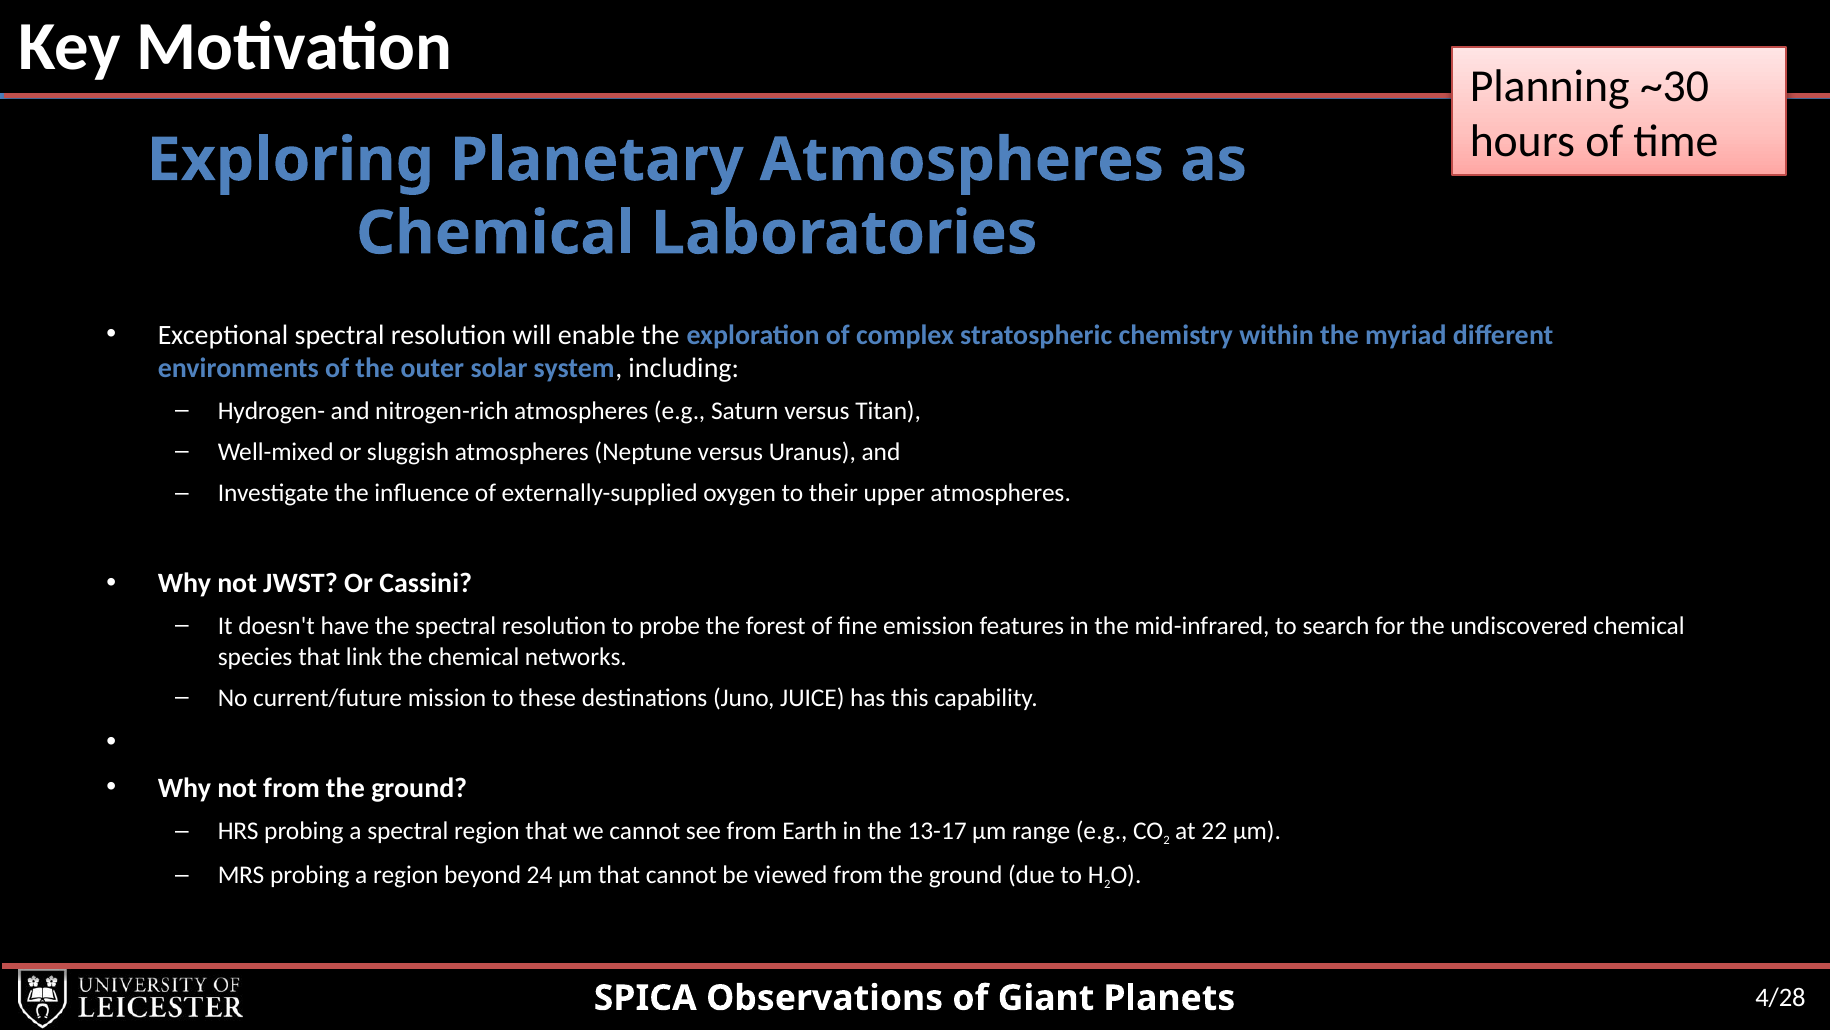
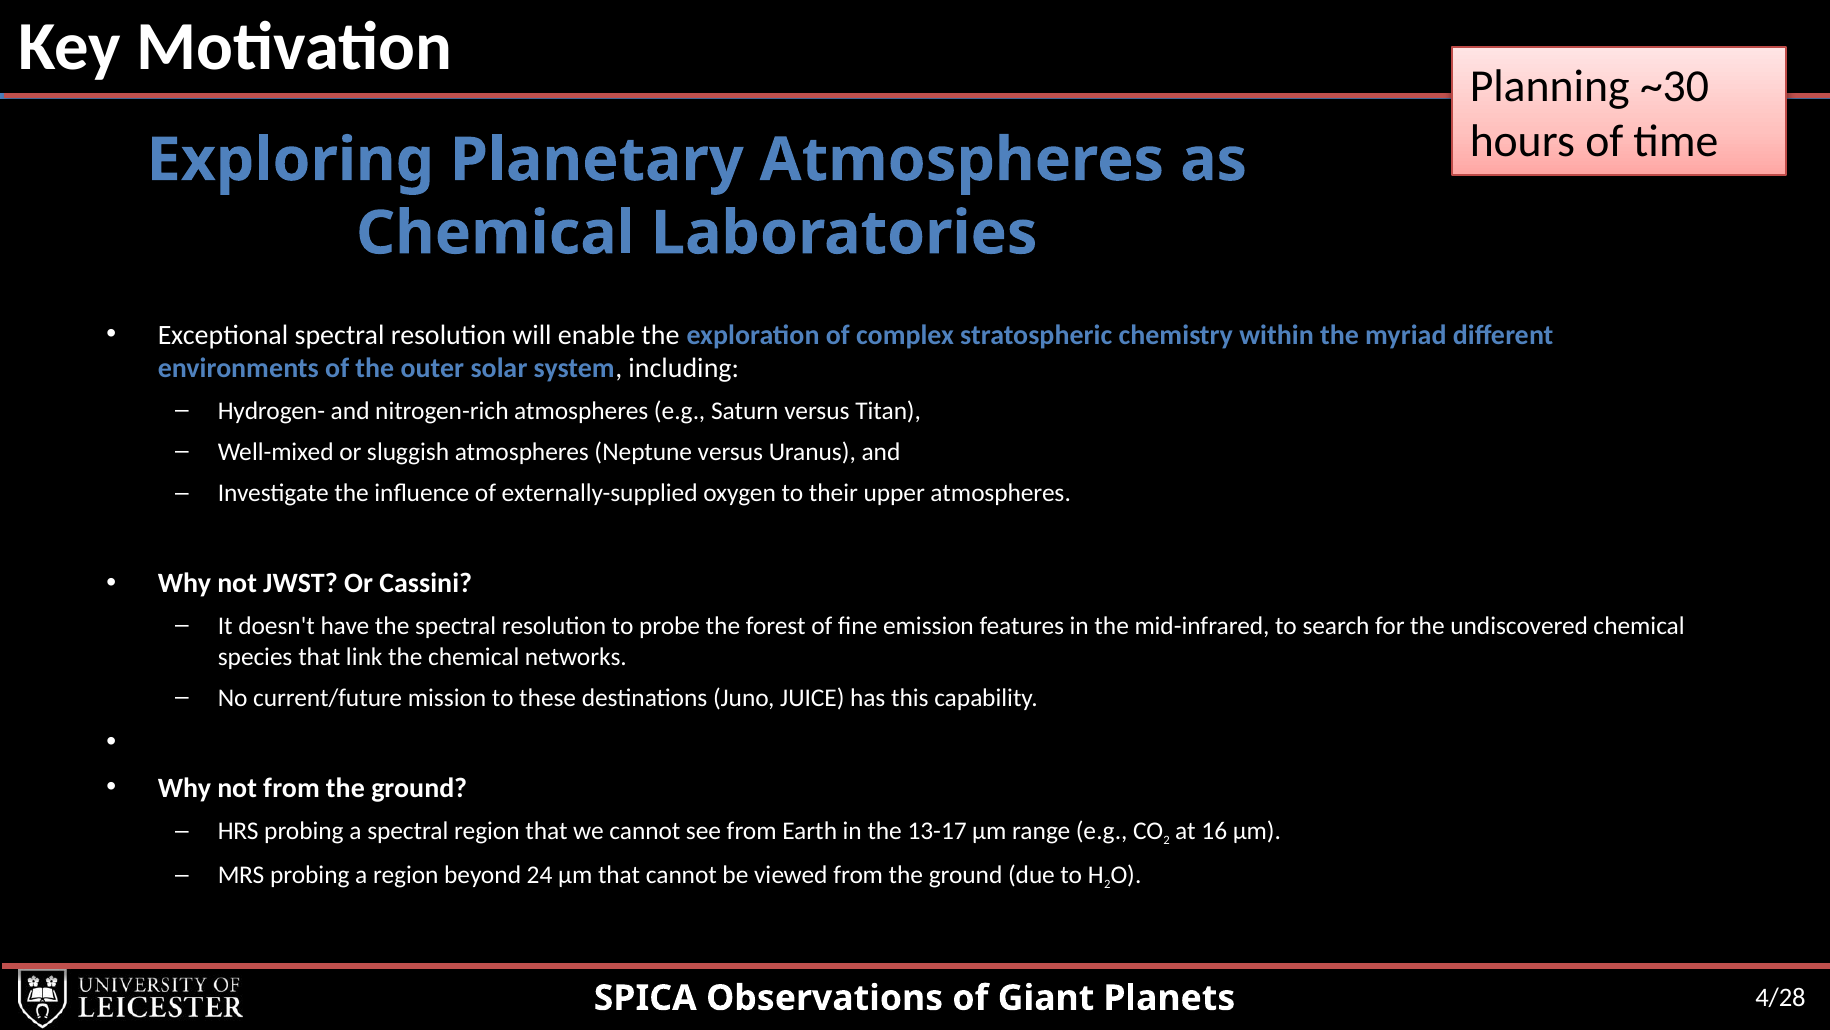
22: 22 -> 16 (1214, 830)
